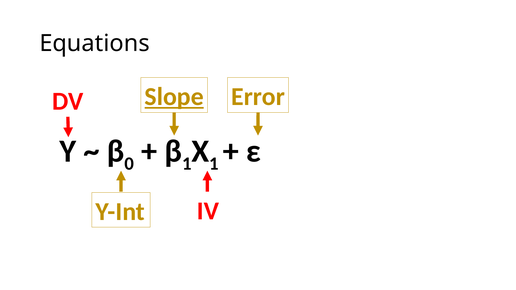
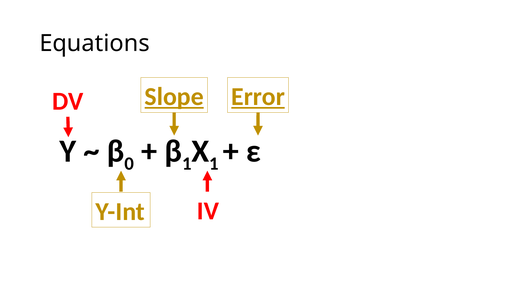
Error underline: none -> present (258, 97)
